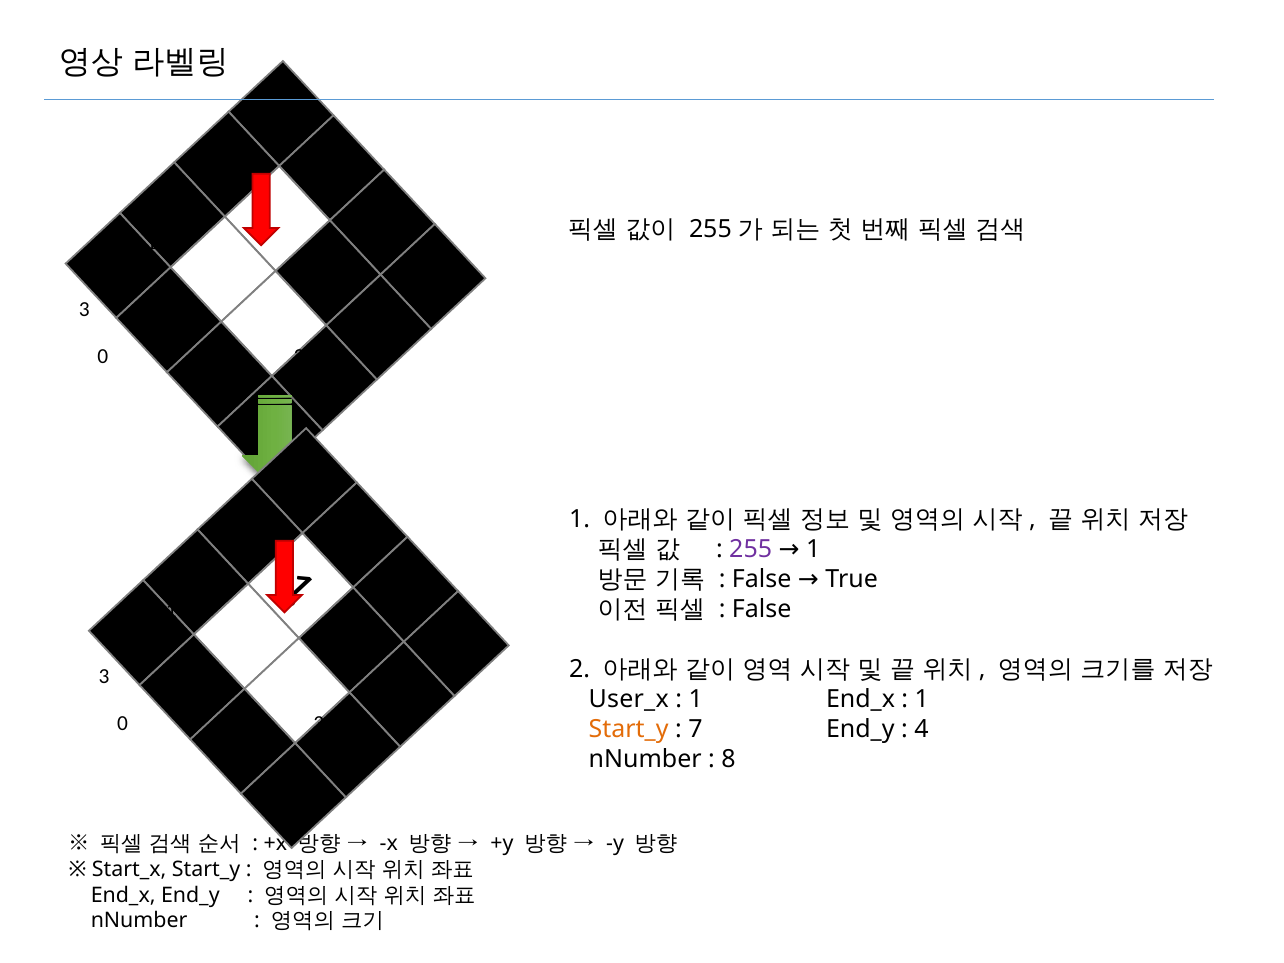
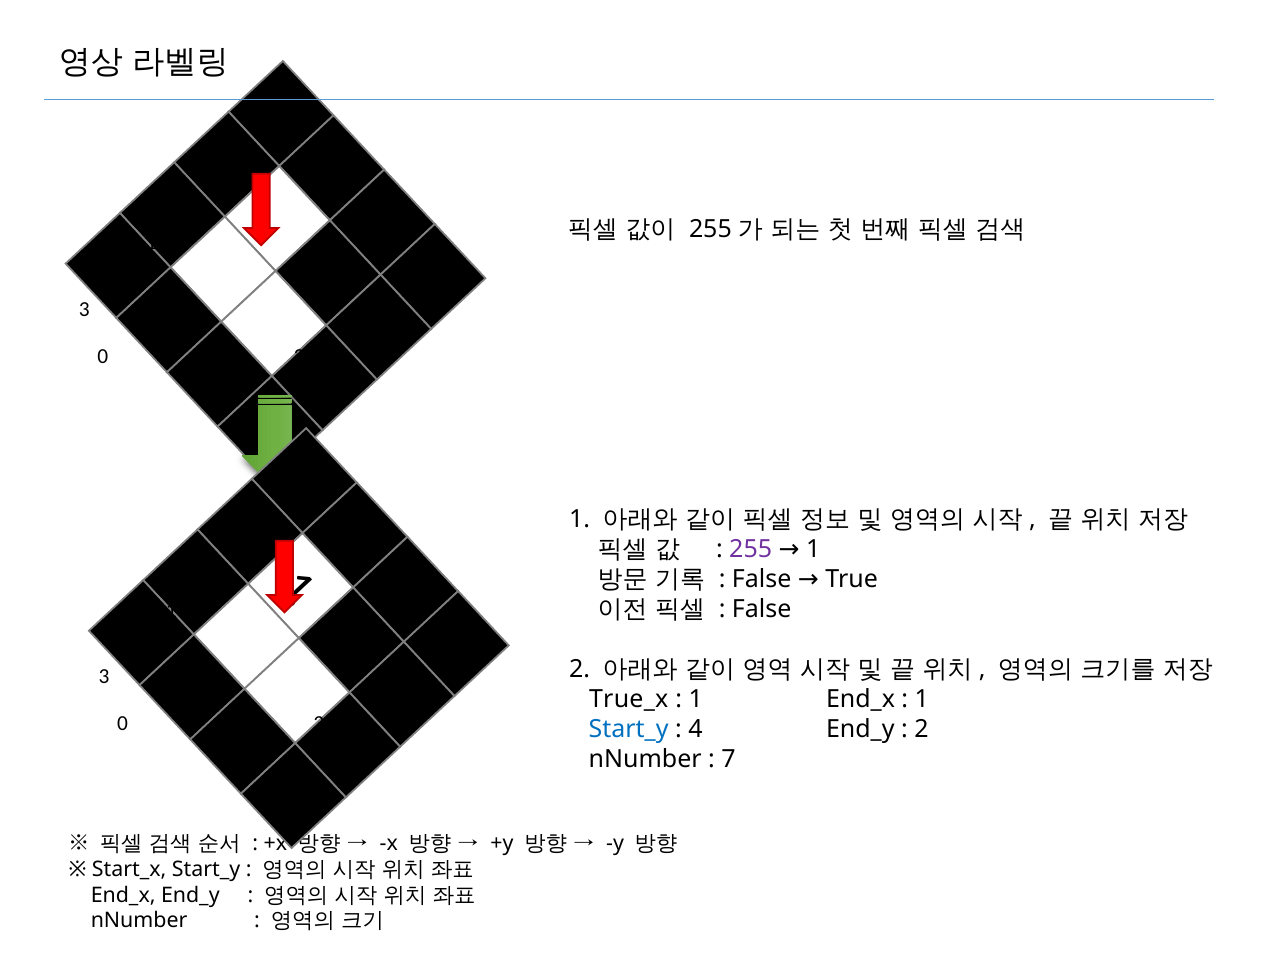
User_x: User_x -> True_x (629, 700)
Start_y colour: orange -> blue (629, 730)
7: 7 -> 4 (695, 730)
4: 4 -> 2 (921, 730)
8: 8 -> 7 (729, 759)
